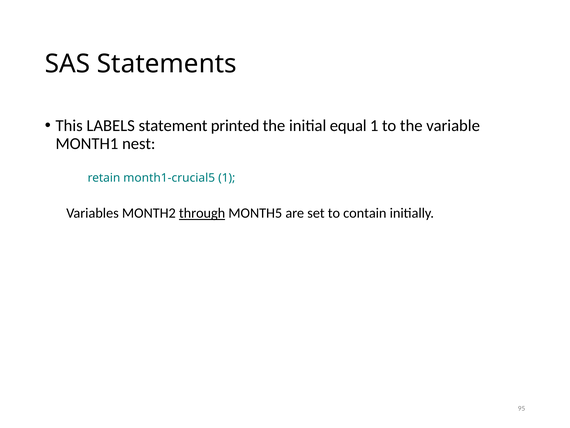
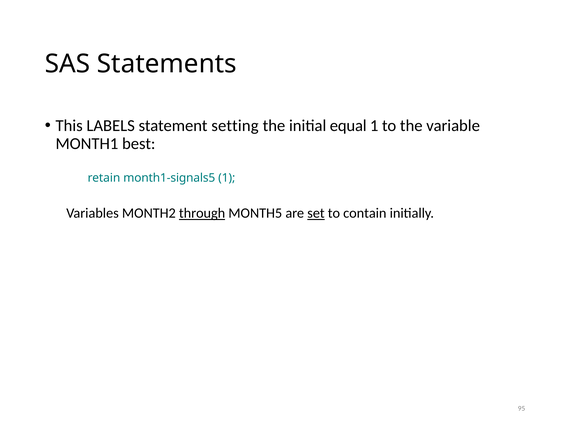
printed: printed -> setting (235, 126)
nest: nest -> best (139, 143)
month1-crucial5: month1-crucial5 -> month1-signals5 (169, 178)
set underline: none -> present (316, 213)
